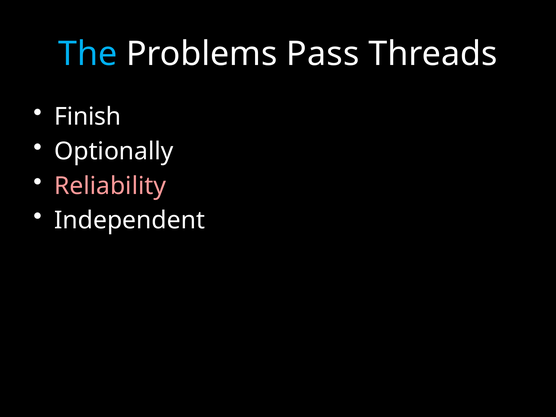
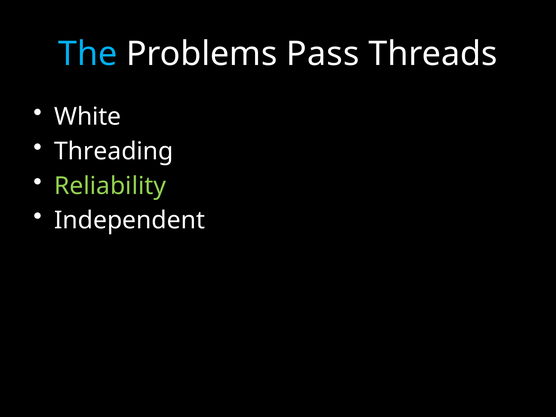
Finish: Finish -> White (88, 117)
Optionally: Optionally -> Threading (114, 151)
Reliability colour: pink -> light green (110, 186)
